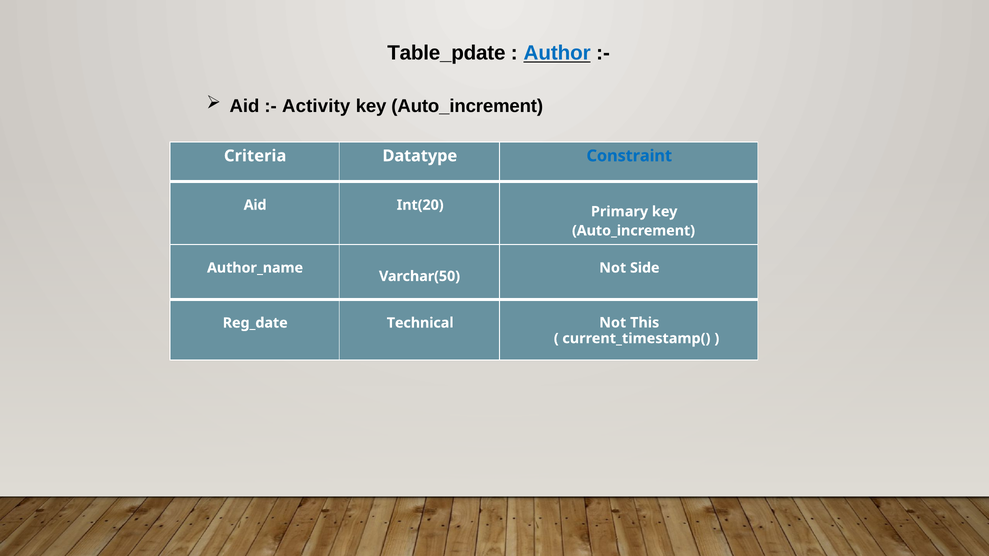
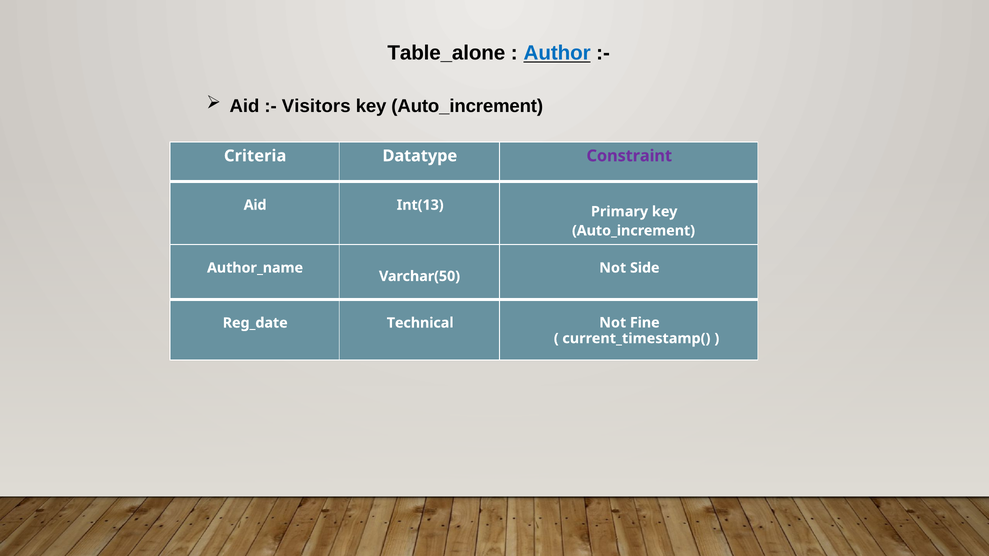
Table_pdate: Table_pdate -> Table_alone (446, 53)
Activity: Activity -> Visitors (316, 106)
Constraint colour: blue -> purple (629, 156)
Int(20: Int(20 -> Int(13 (420, 205)
This: This -> Fine (645, 323)
